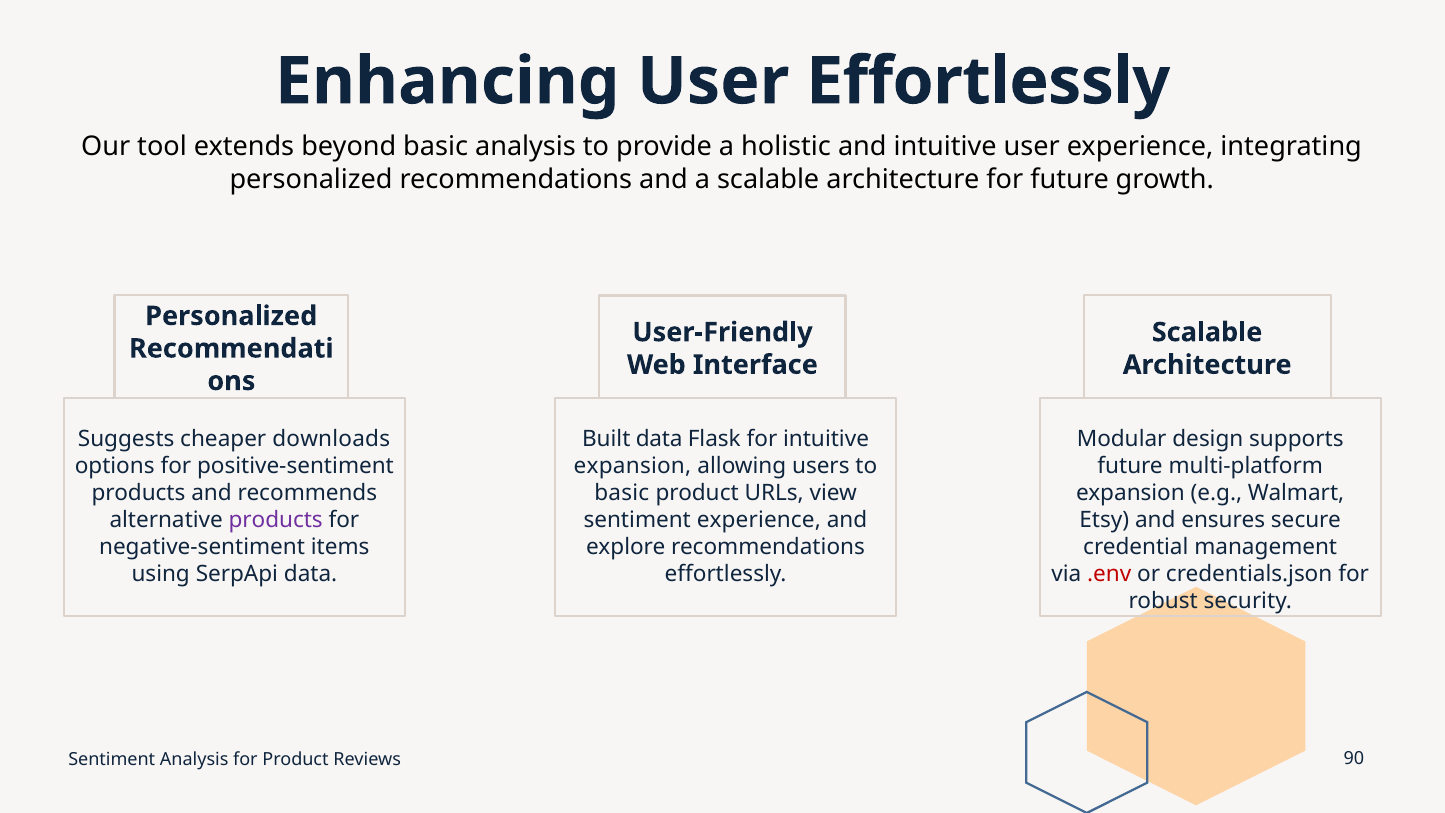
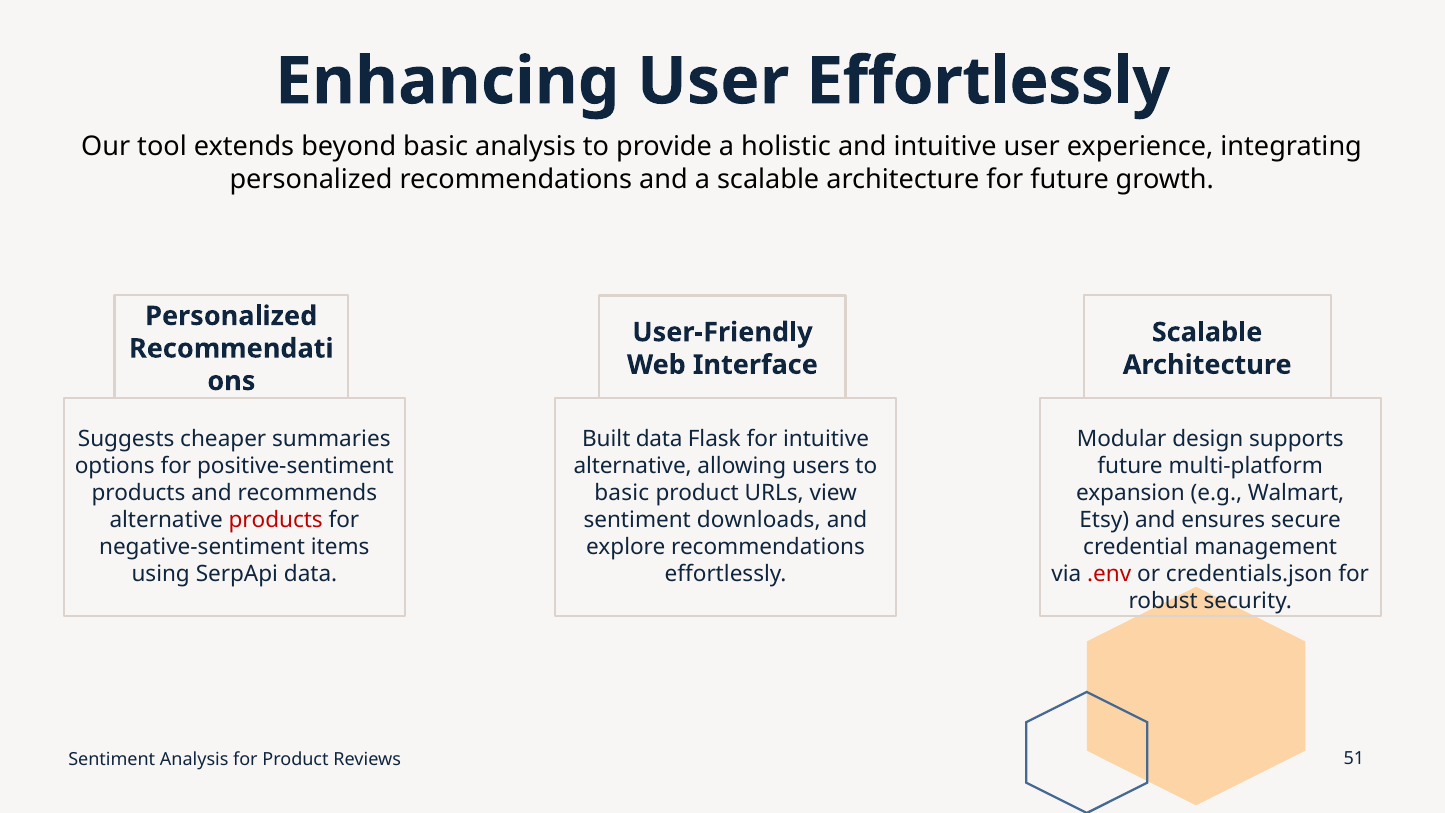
downloads: downloads -> summaries (331, 439)
expansion: expansion -> alternative (633, 466)
products colour: purple -> red (276, 520)
sentiment experience: experience -> downloads (759, 520)
90: 90 -> 51 (1354, 758)
